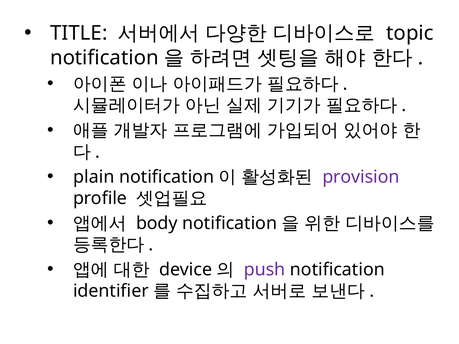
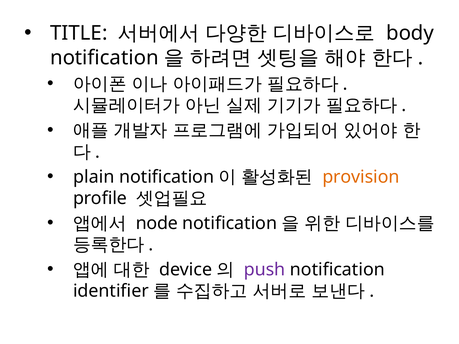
topic: topic -> body (410, 33)
provision colour: purple -> orange (361, 177)
body: body -> node (157, 223)
